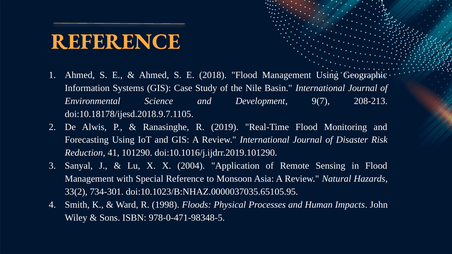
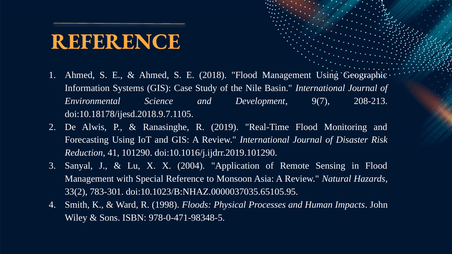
734-301: 734-301 -> 783-301 (107, 192)
